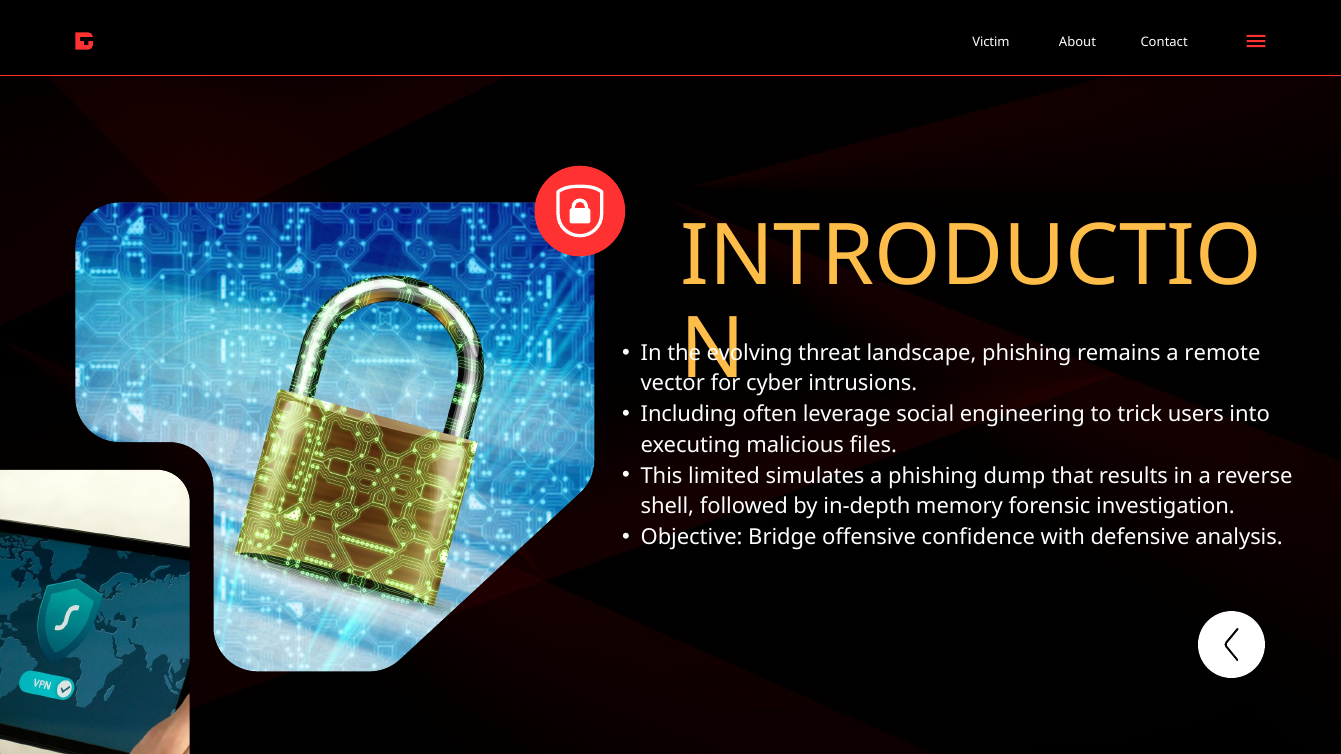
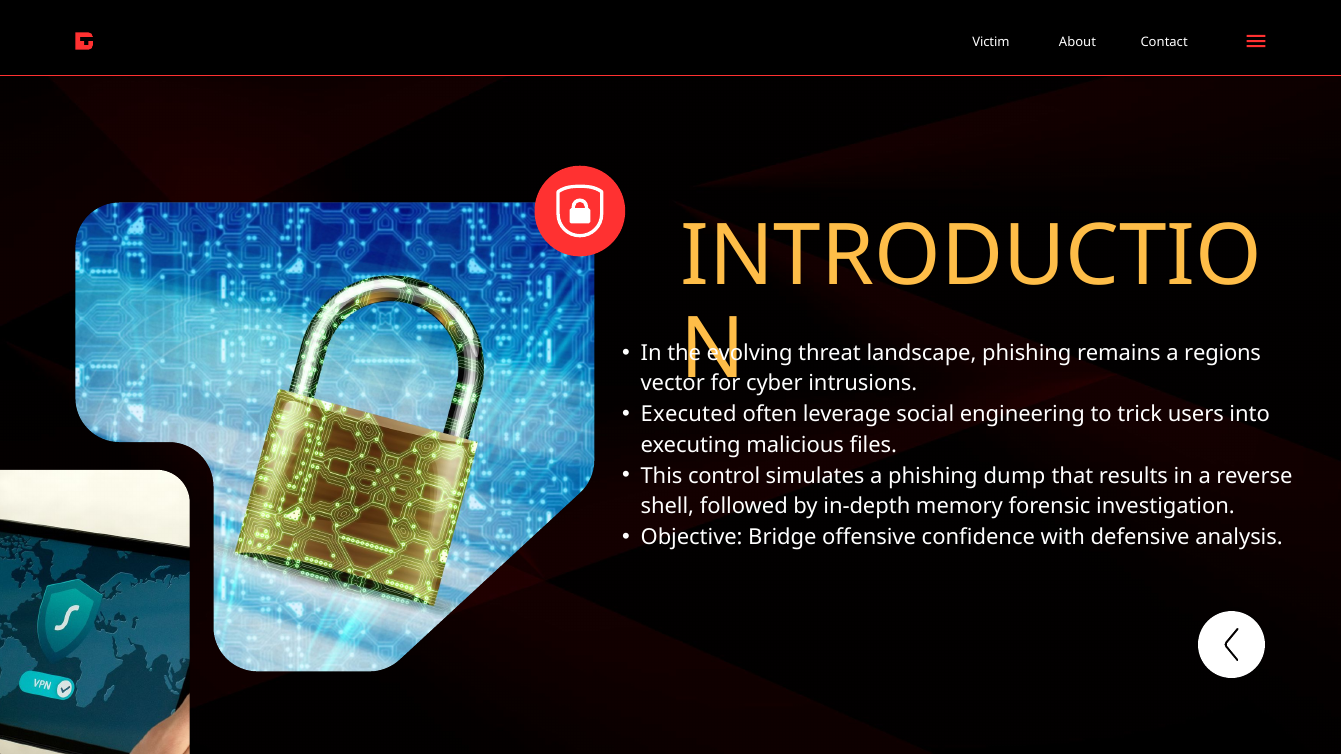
remote: remote -> regions (1223, 353)
Including: Including -> Executed (689, 415)
limited: limited -> control (724, 476)
